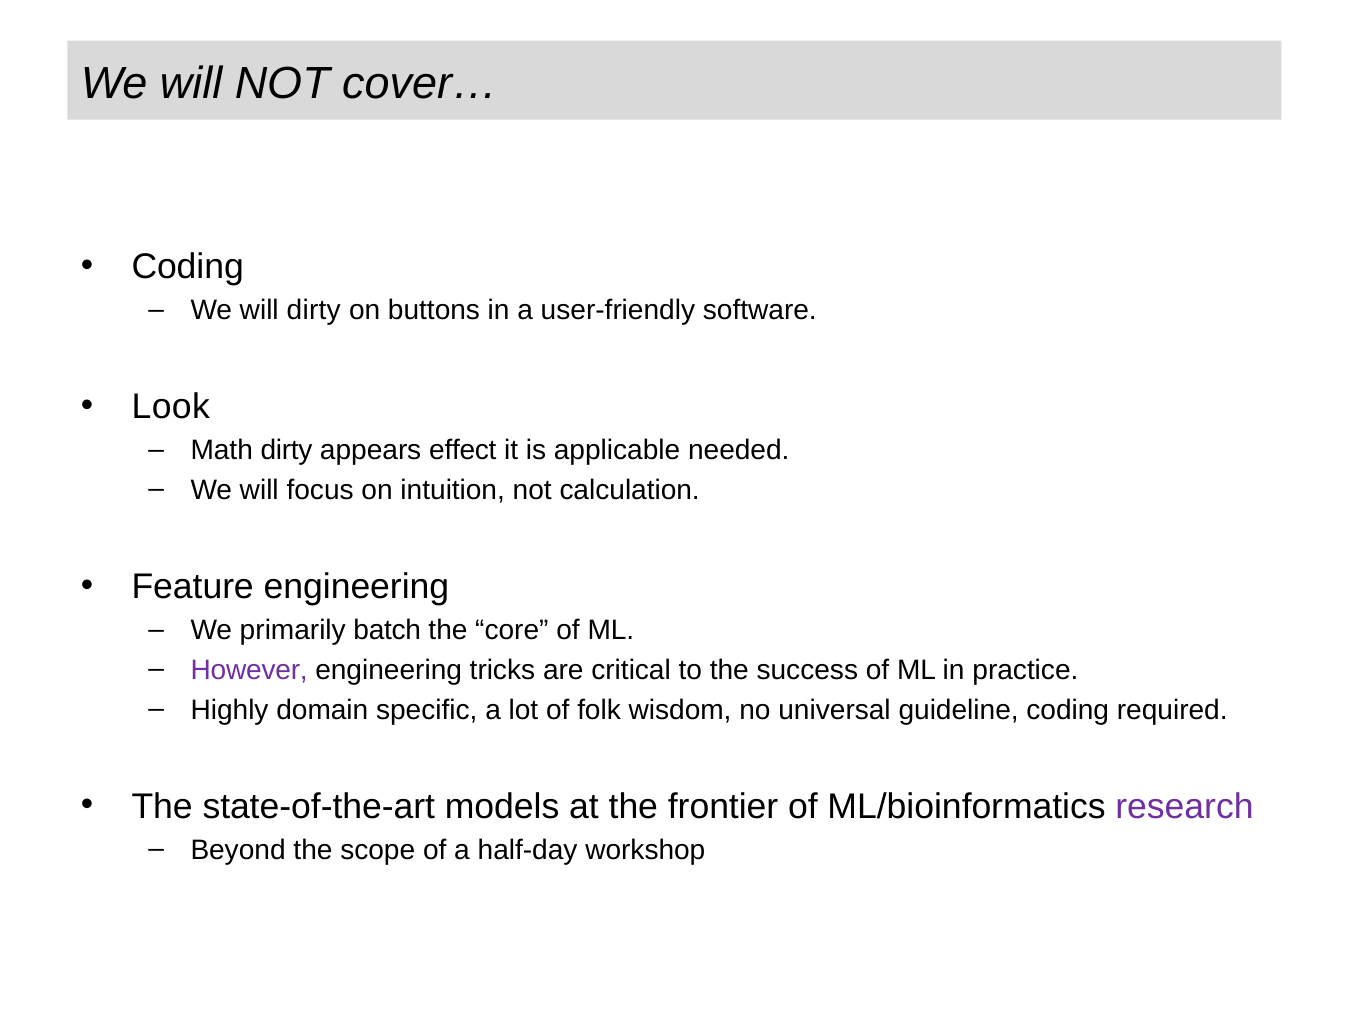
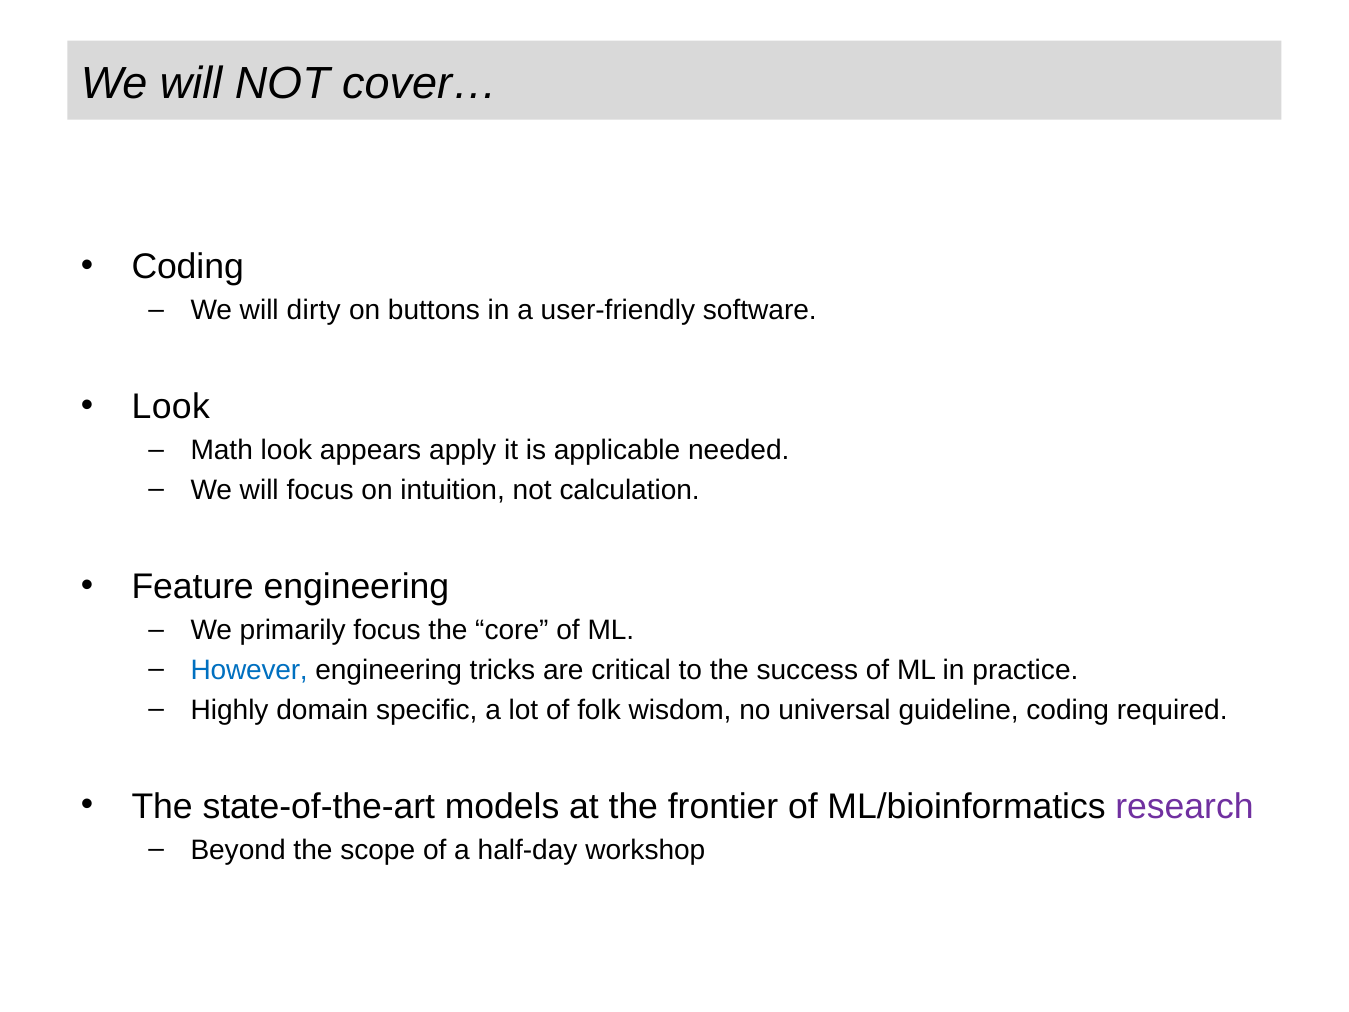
Math dirty: dirty -> look (286, 450)
effect: effect -> apply (463, 450)
primarily batch: batch -> focus (387, 630)
However colour: purple -> blue (249, 670)
